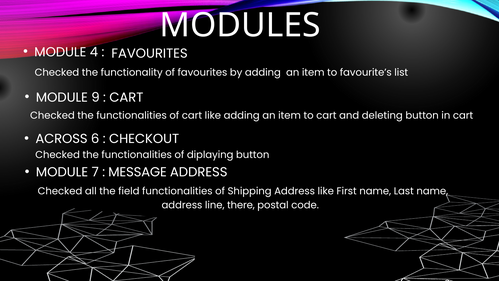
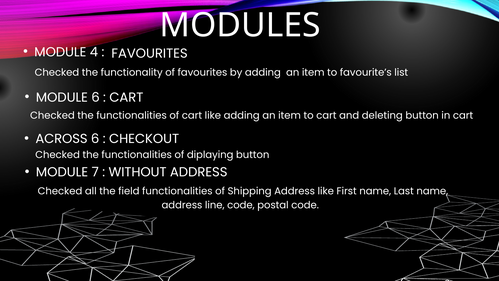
MODULE 9: 9 -> 6 (96, 97)
MESSAGE: MESSAGE -> WITHOUT (138, 172)
line there: there -> code (241, 205)
